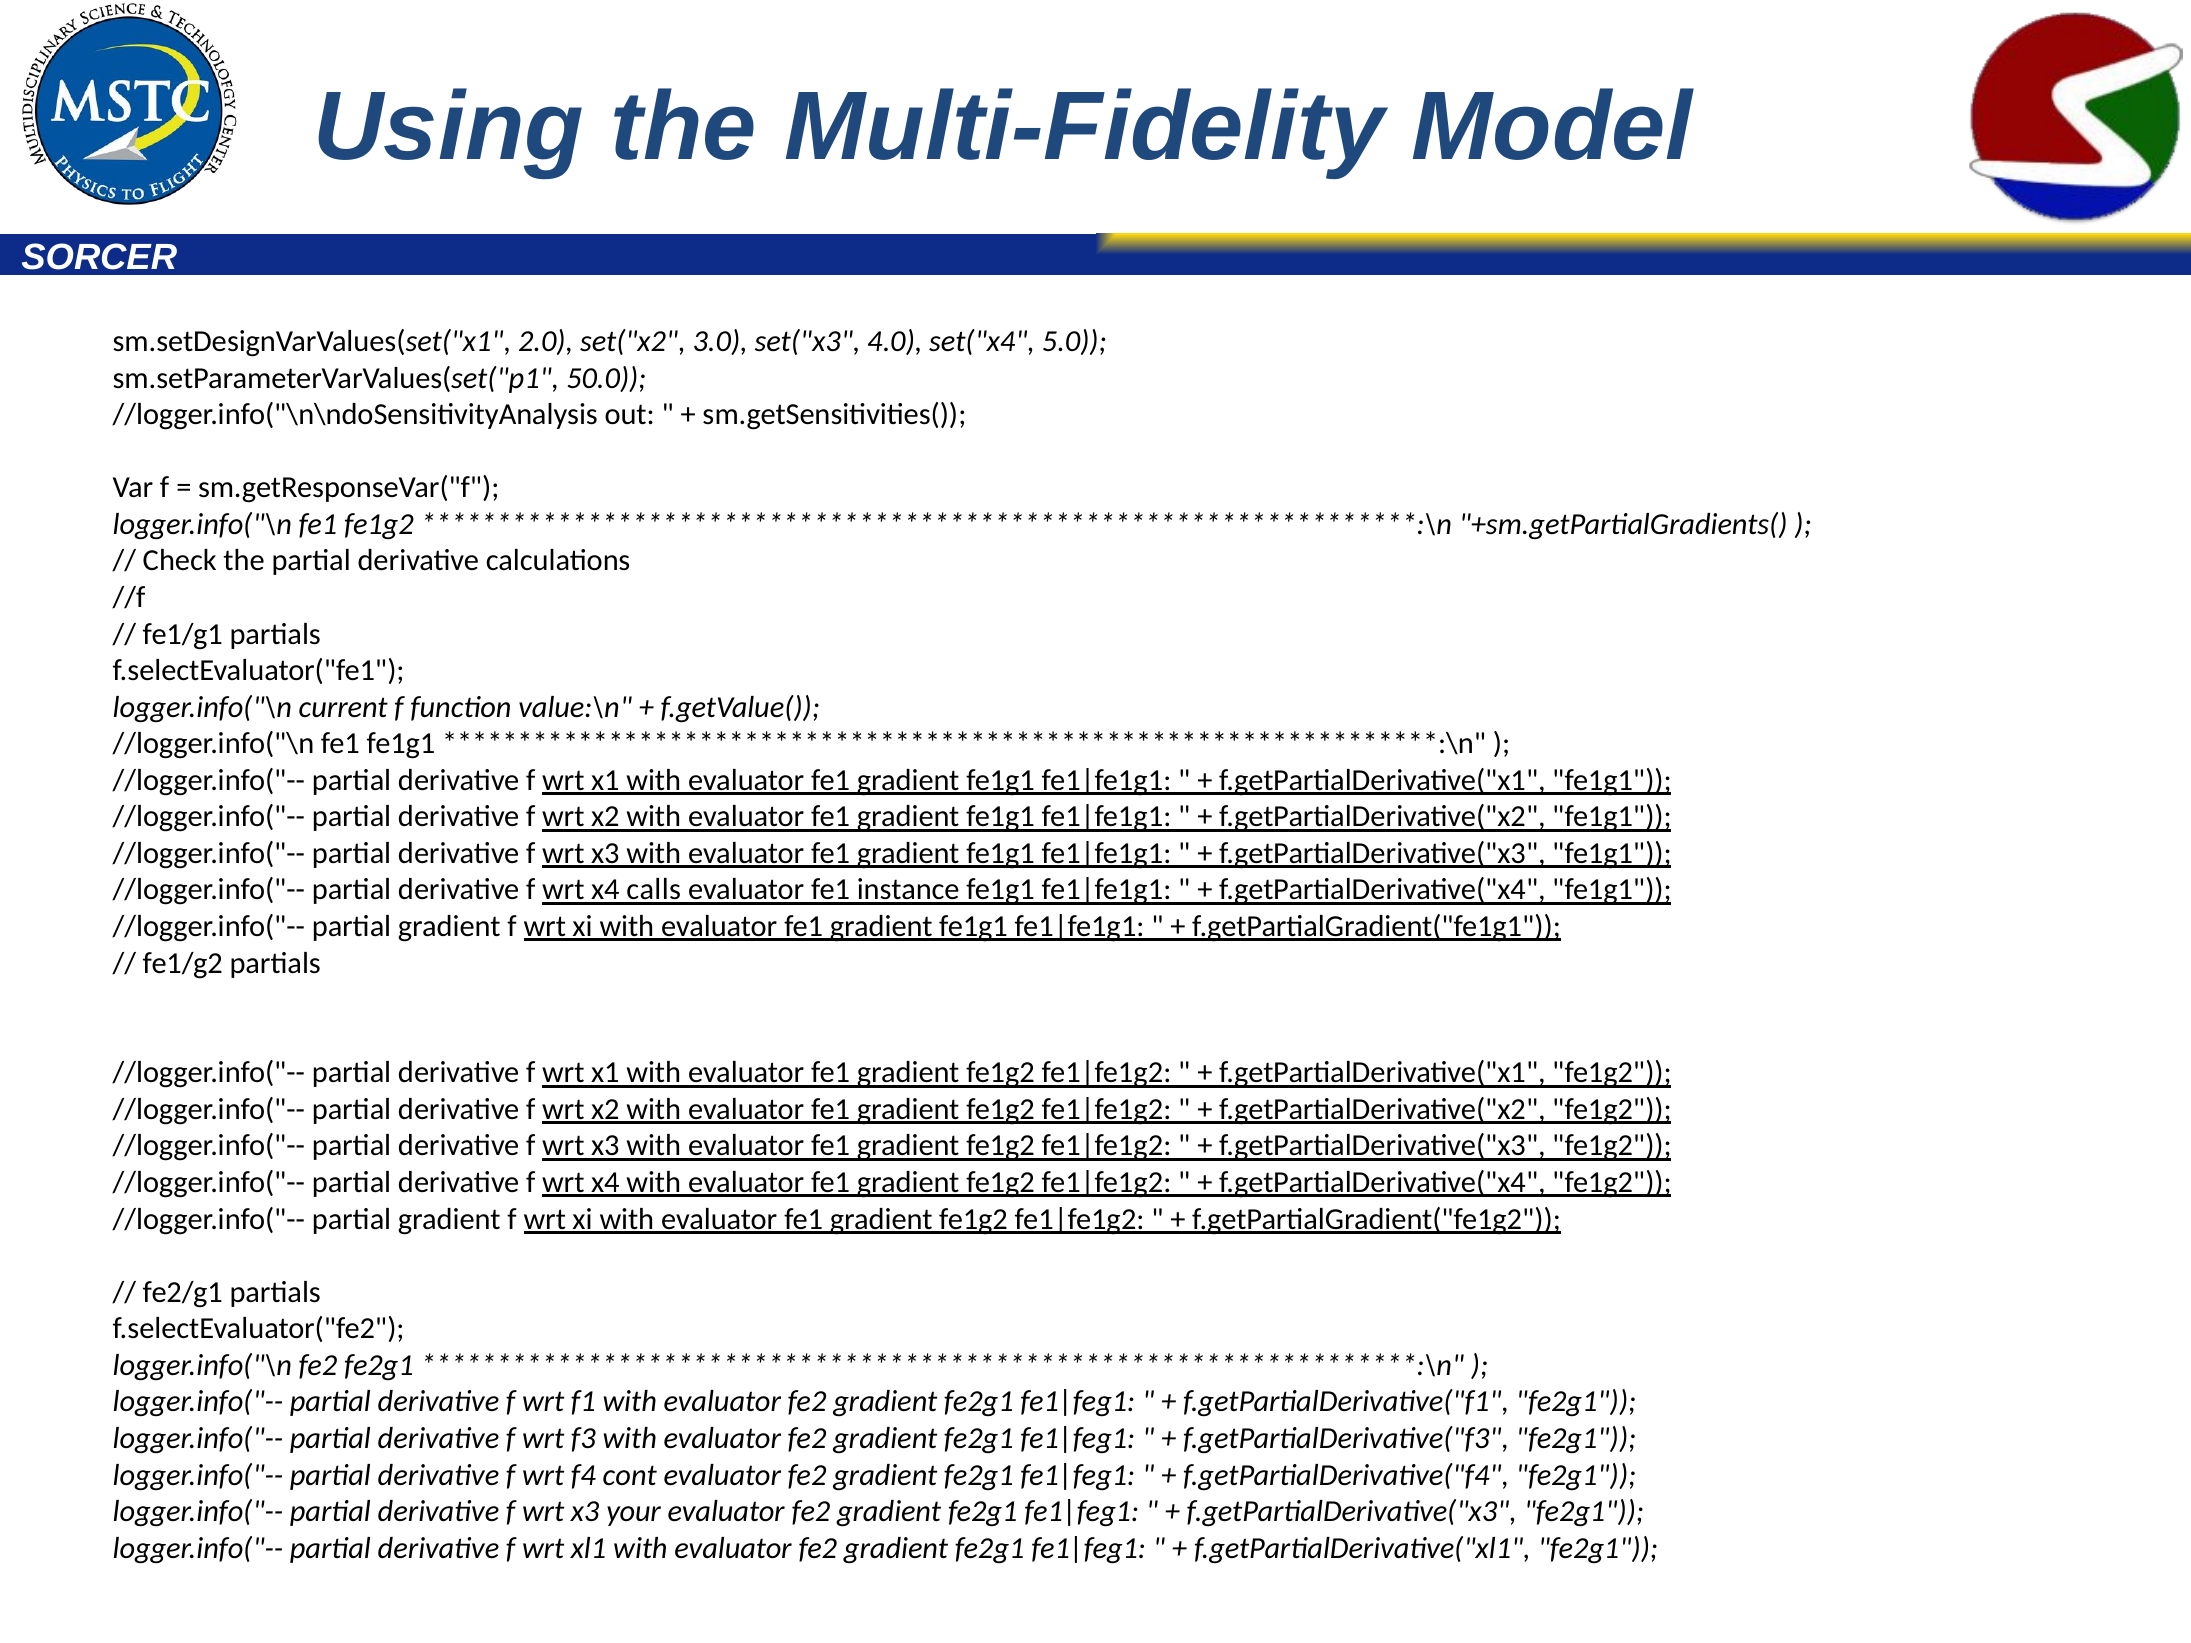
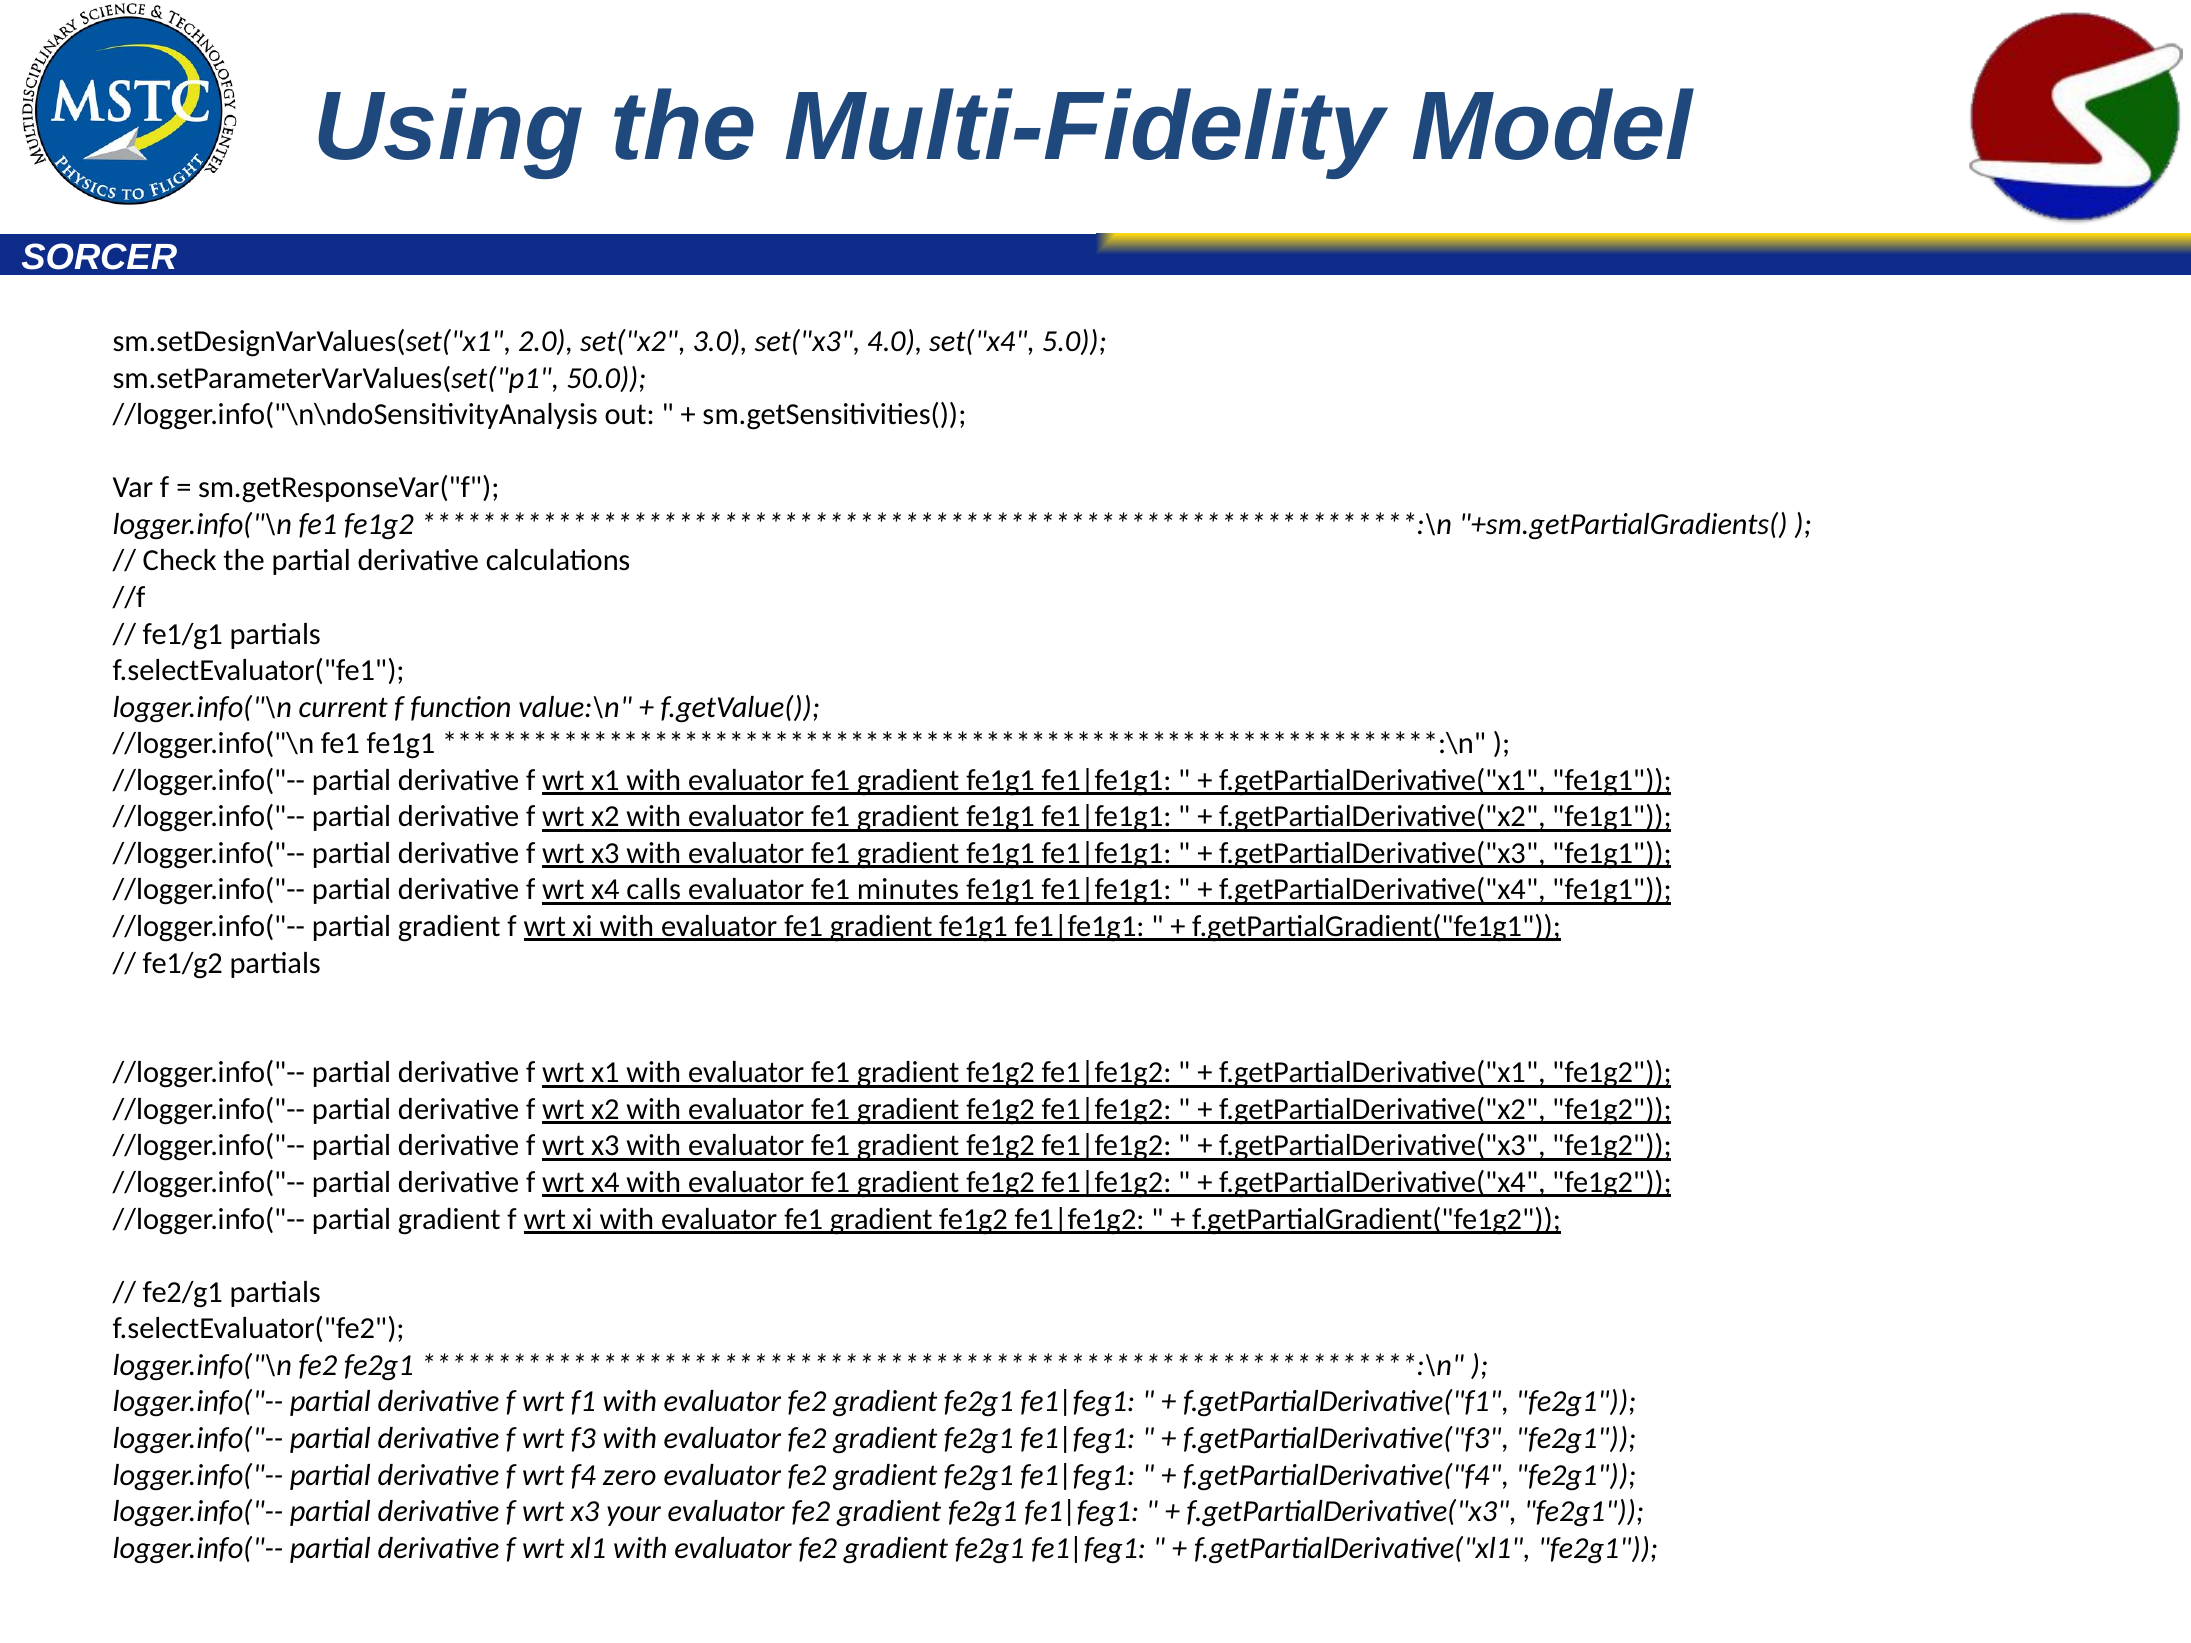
instance: instance -> minutes (908, 890)
cont: cont -> zero (630, 1475)
